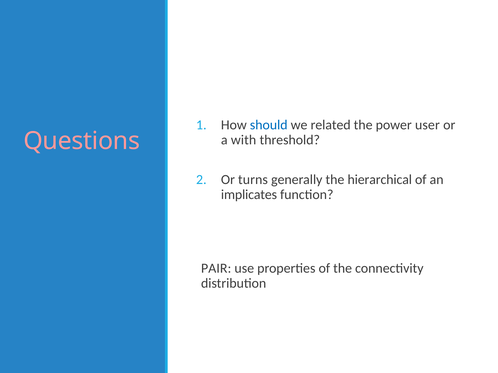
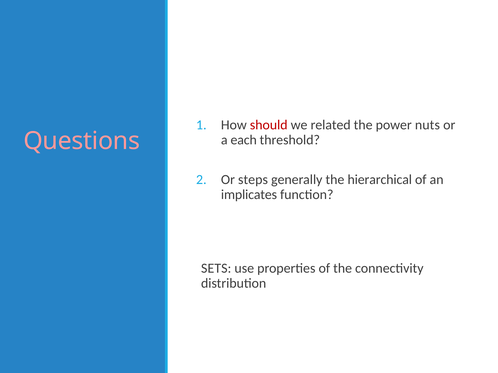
should colour: blue -> red (269, 125)
user: user -> nuts (427, 125)
with: with -> each (244, 140)
turns: turns -> steps (253, 180)
PAIR: PAIR -> SETS (216, 269)
